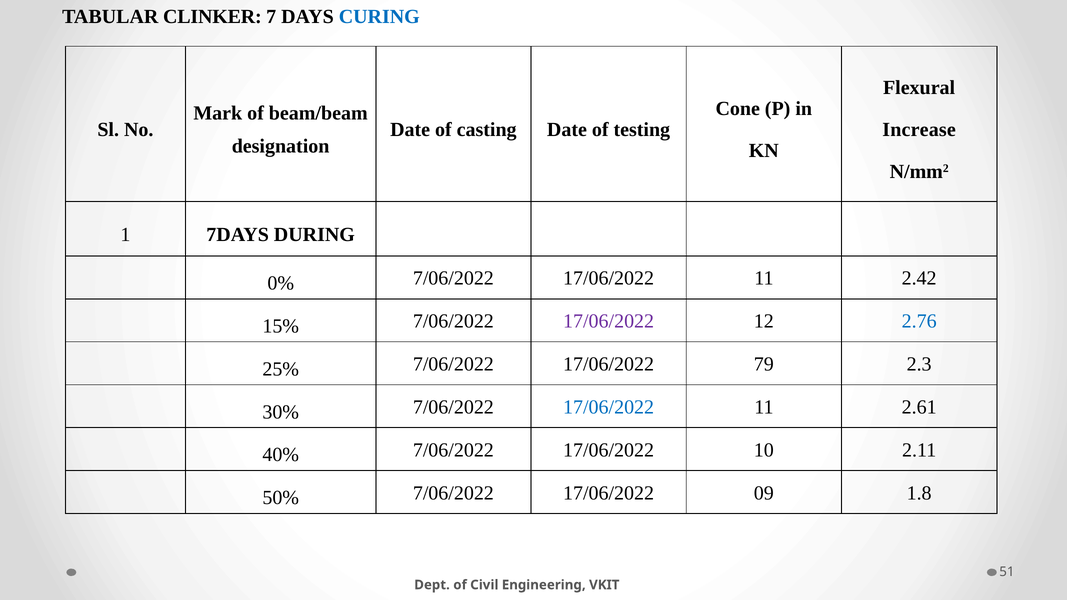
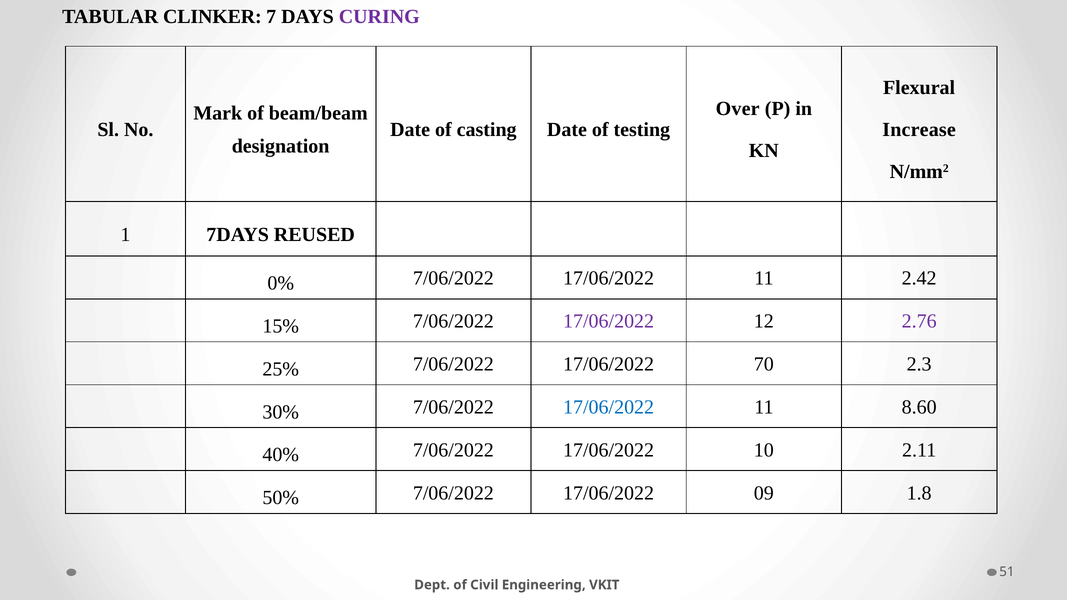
CURING colour: blue -> purple (379, 17)
Cone: Cone -> Over (738, 109)
DURING: DURING -> REUSED (314, 234)
2.76 colour: blue -> purple (919, 321)
79: 79 -> 70 (764, 364)
2.61: 2.61 -> 8.60 (919, 407)
